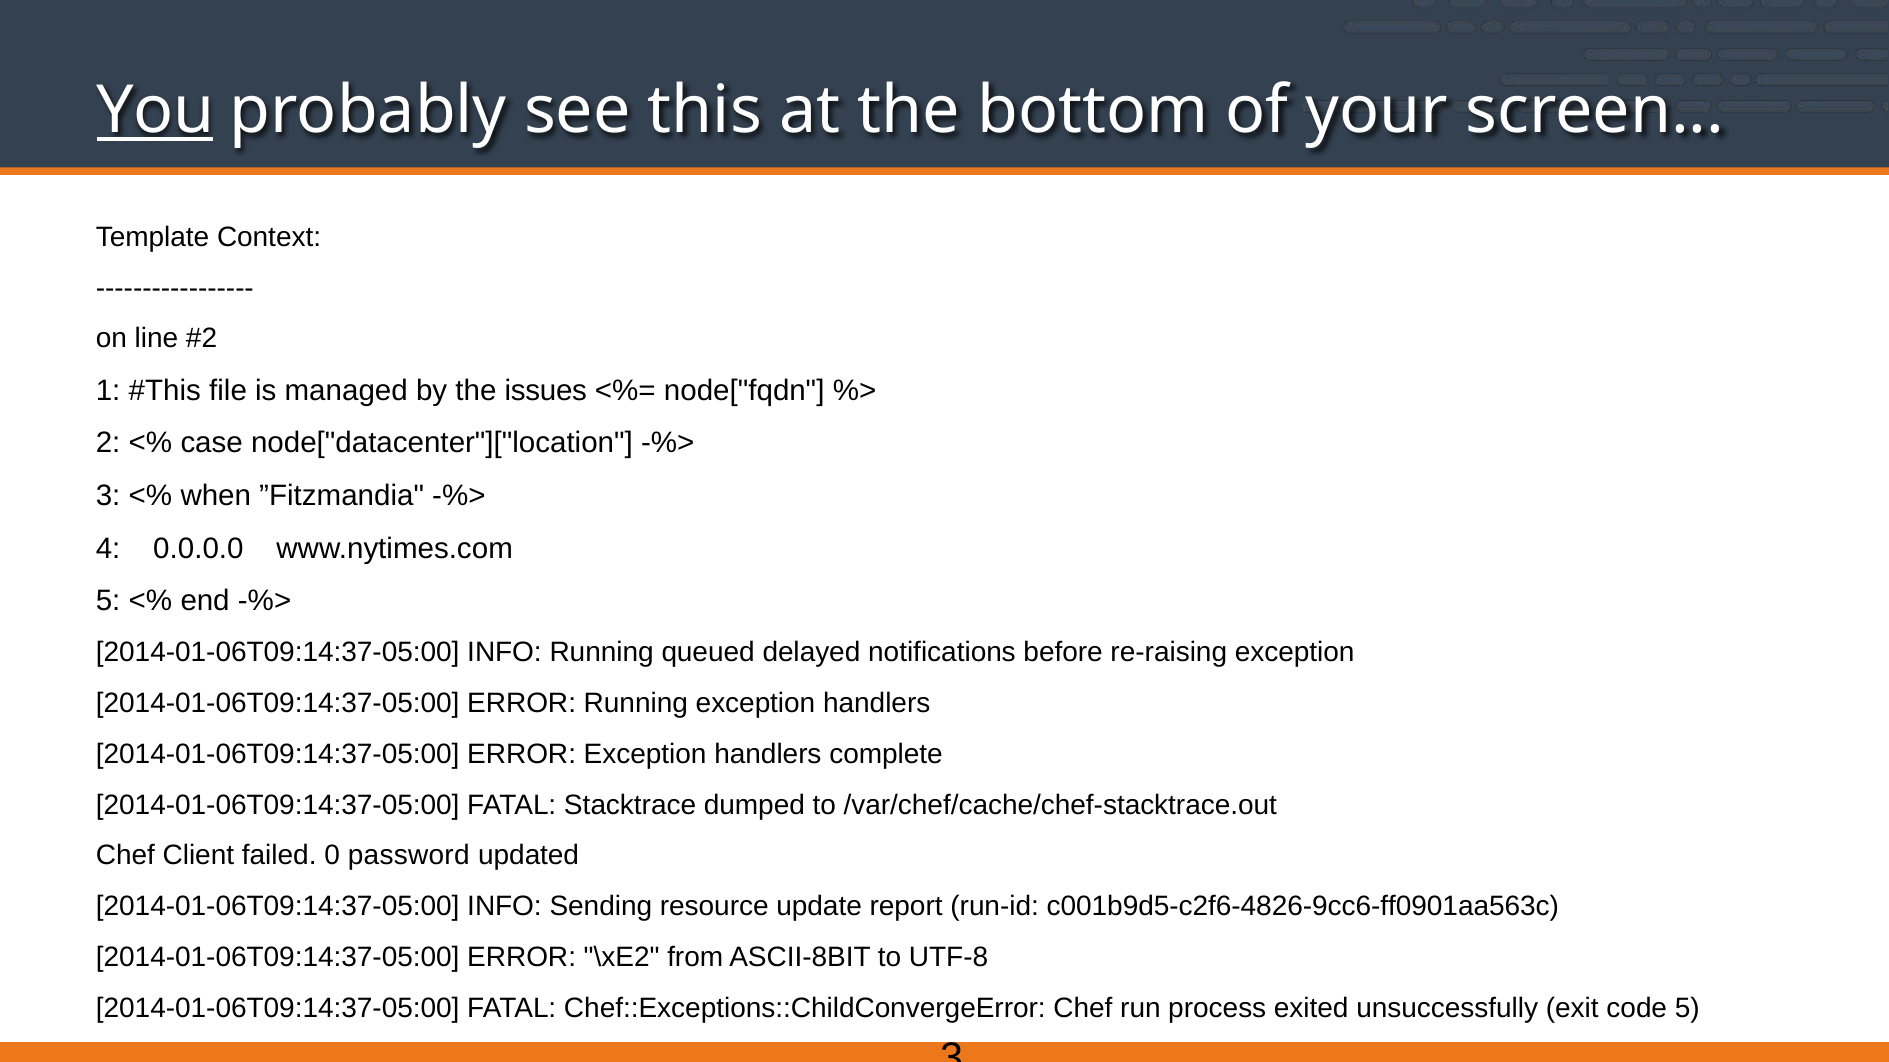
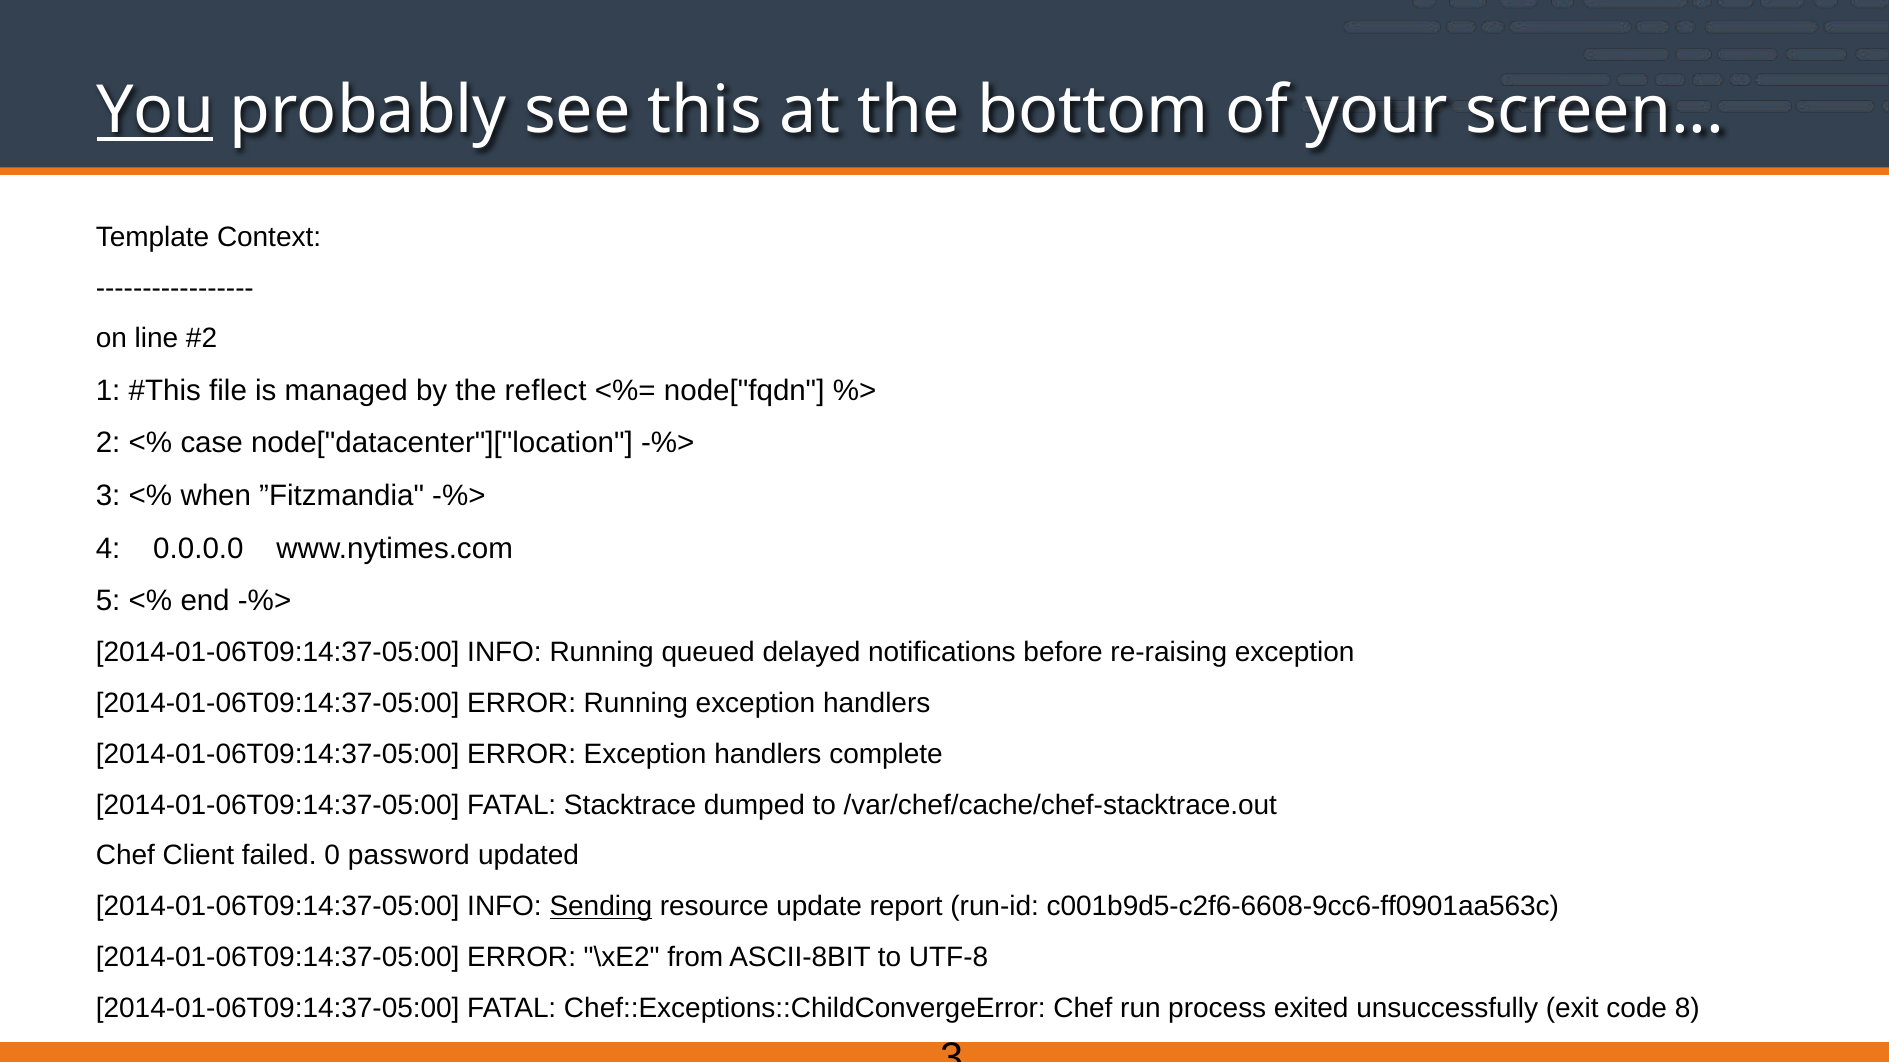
issues: issues -> reflect (546, 391)
Sending underline: none -> present (601, 907)
c001b9d5-c2f6-4826-9cc6-ff0901aa563c: c001b9d5-c2f6-4826-9cc6-ff0901aa563c -> c001b9d5-c2f6-6608-9cc6-ff0901aa563c (1303, 907)
code 5: 5 -> 8 (1687, 1008)
